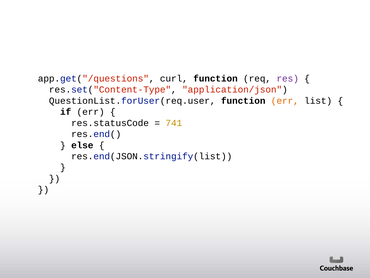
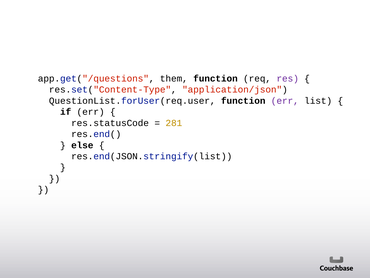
curl: curl -> them (174, 78)
err colour: orange -> purple (285, 101)
741: 741 -> 281 (174, 123)
